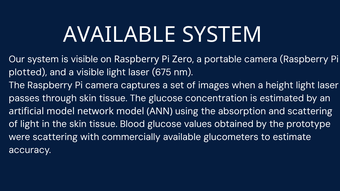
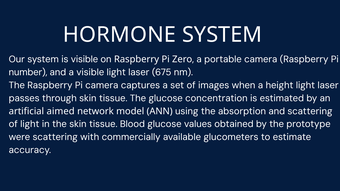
AVAILABLE: AVAILABLE -> HORMONE (119, 35)
plotted: plotted -> number (28, 72)
artificial model: model -> aimed (61, 111)
